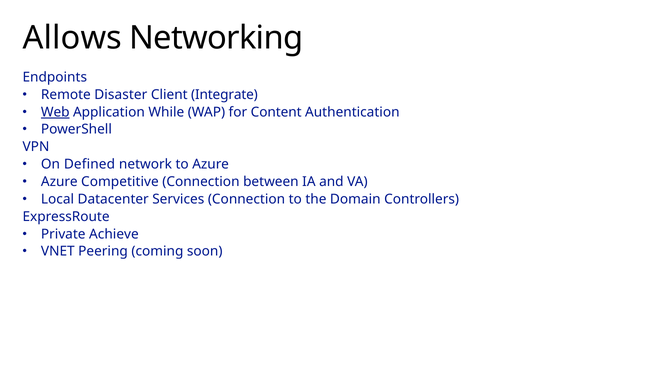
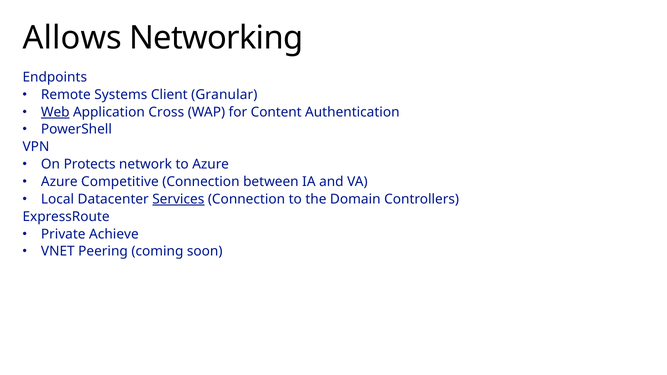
Disaster: Disaster -> Systems (121, 95)
Integrate: Integrate -> Granular (224, 95)
While: While -> Cross (166, 112)
Defined: Defined -> Protects (90, 164)
Services underline: none -> present (178, 199)
